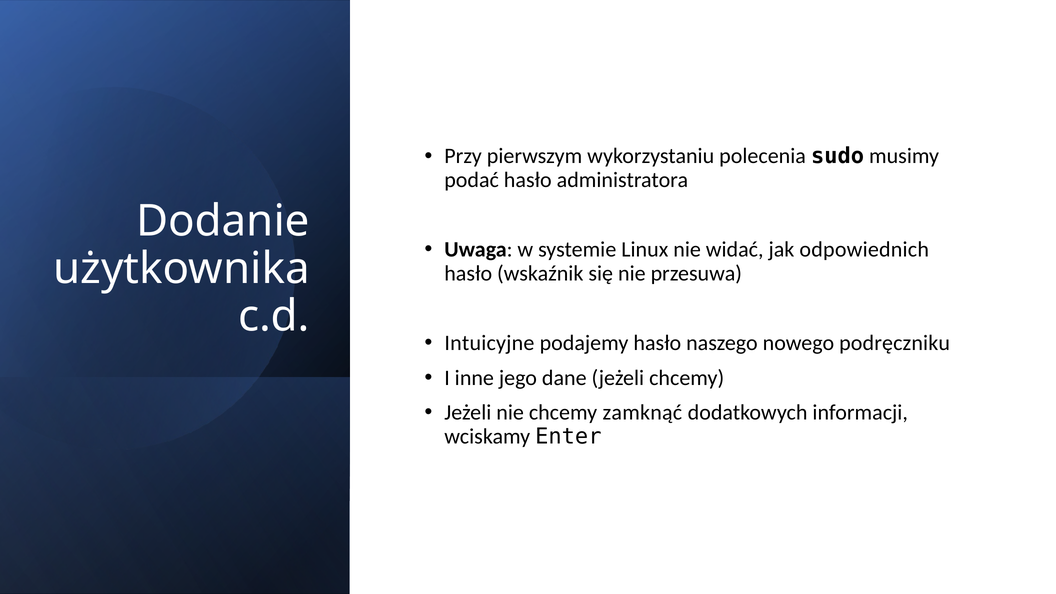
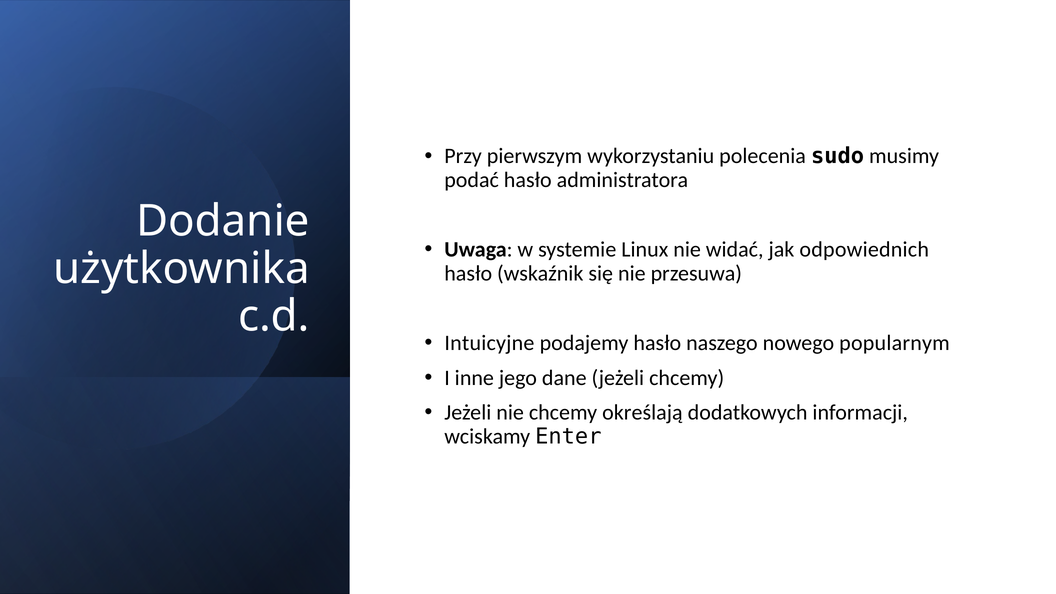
podręczniku: podręczniku -> popularnym (895, 343)
zamknąć: zamknąć -> określają (642, 413)
